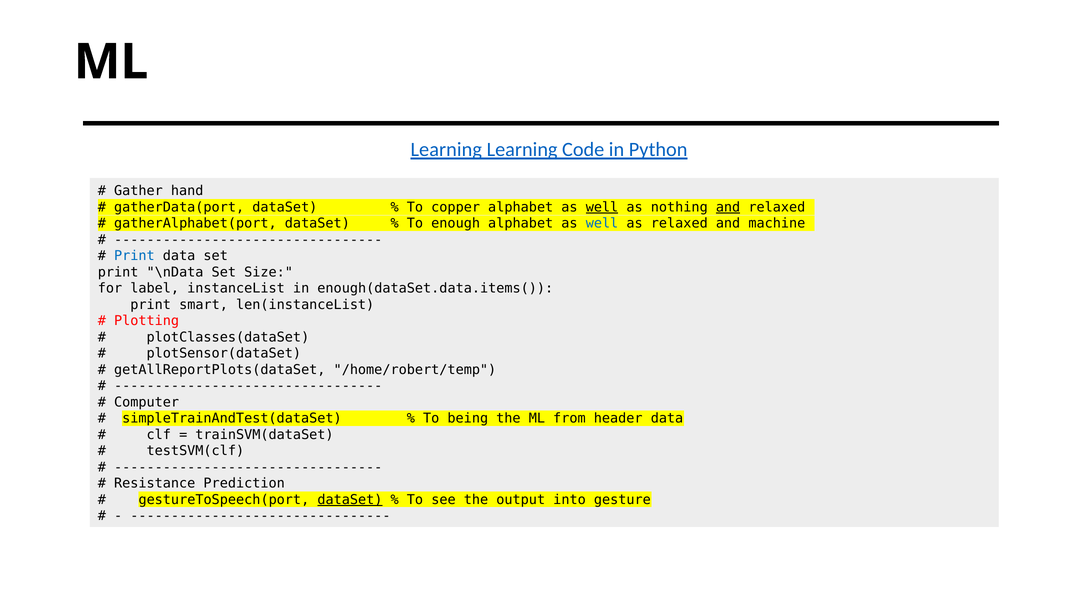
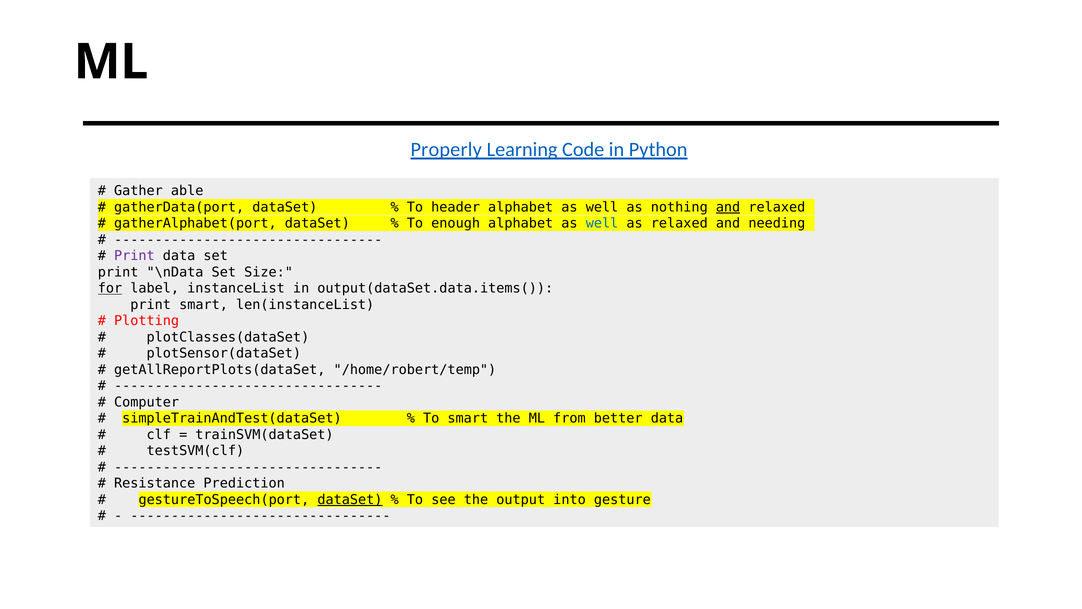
Learning: Learning -> Properly (446, 149)
hand: hand -> able (187, 191)
copper: copper -> header (456, 207)
well underline: present -> none (602, 207)
machine: machine -> needing (777, 223)
Print colour: blue -> purple (134, 256)
for underline: none -> present (110, 288)
enough(dataSet.data.items(: enough(dataSet.data.items( -> output(dataSet.data.items( (435, 288)
To being: being -> smart (468, 418)
header: header -> better (618, 418)
